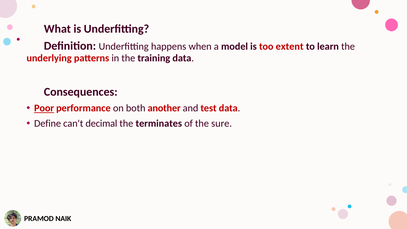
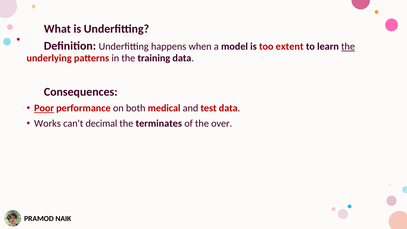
the underline: none -> present (348, 47)
another: another -> medical (164, 108)
Define: Define -> Works (48, 124)
sure: sure -> over (222, 124)
